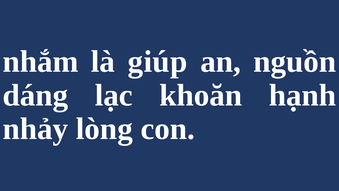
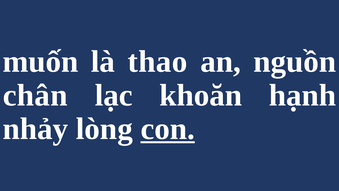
nhắm: nhắm -> muốn (41, 62)
giúp: giúp -> thao (158, 62)
dáng: dáng -> chân (35, 95)
con underline: none -> present (168, 129)
